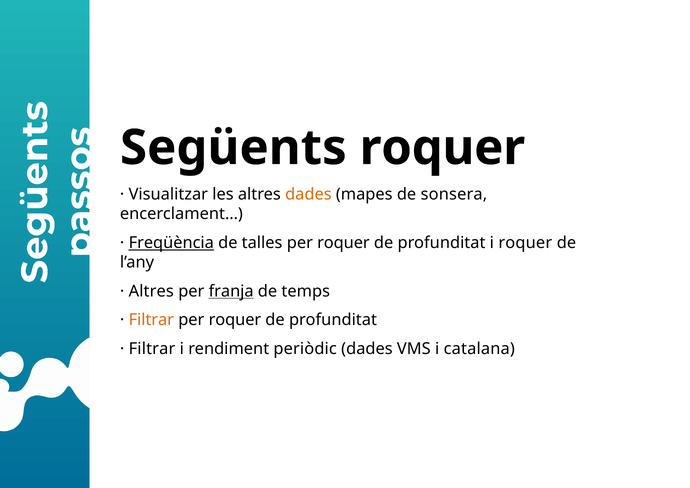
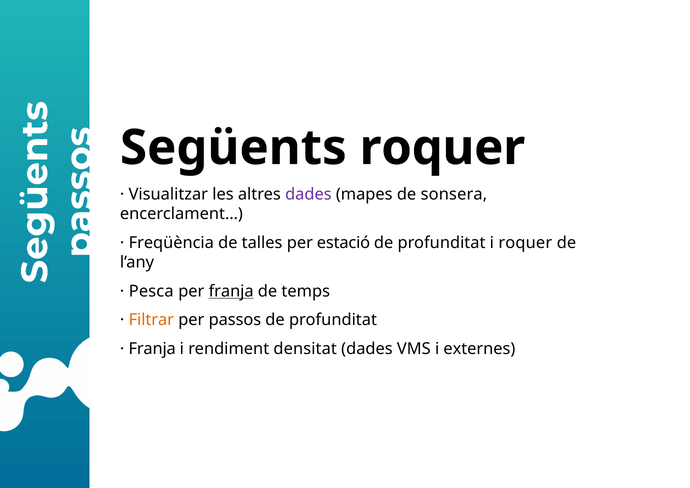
dades colour: orange -> purple (308, 194)
Freqüència underline: present -> none (171, 243)
talles per roquer: roquer -> estació (343, 243)
Altres: Altres -> Pesca (151, 291)
roquer: roquer -> passos (235, 320)
Filtrar: Filtrar -> Franja (152, 349)
periòdic: periòdic -> densitat (305, 349)
catalana: catalana -> externes (479, 349)
